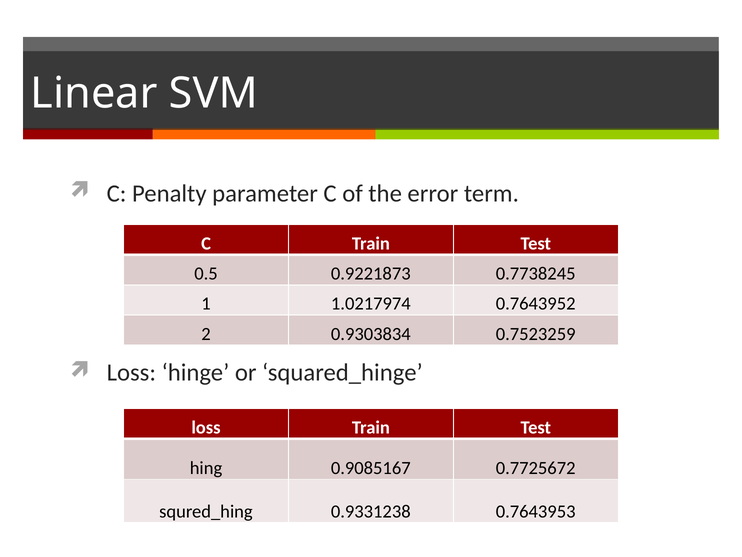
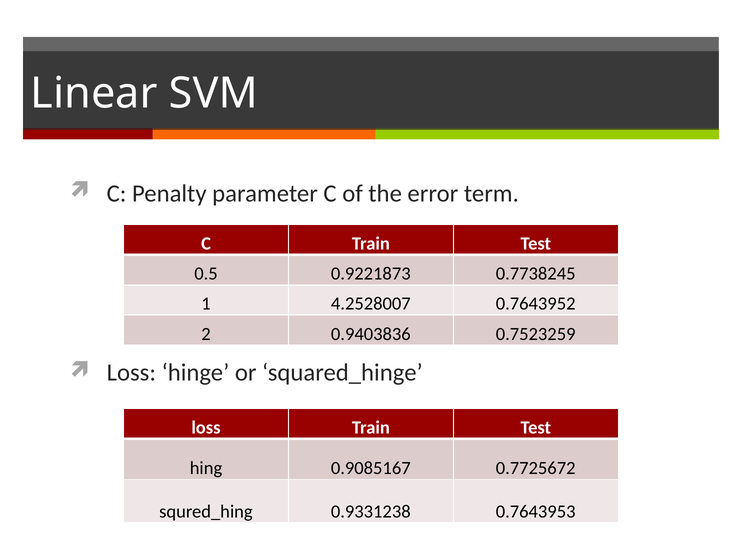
1.0217974: 1.0217974 -> 4.2528007 (371, 304)
0.9303834: 0.9303834 -> 0.9403836 (371, 334)
